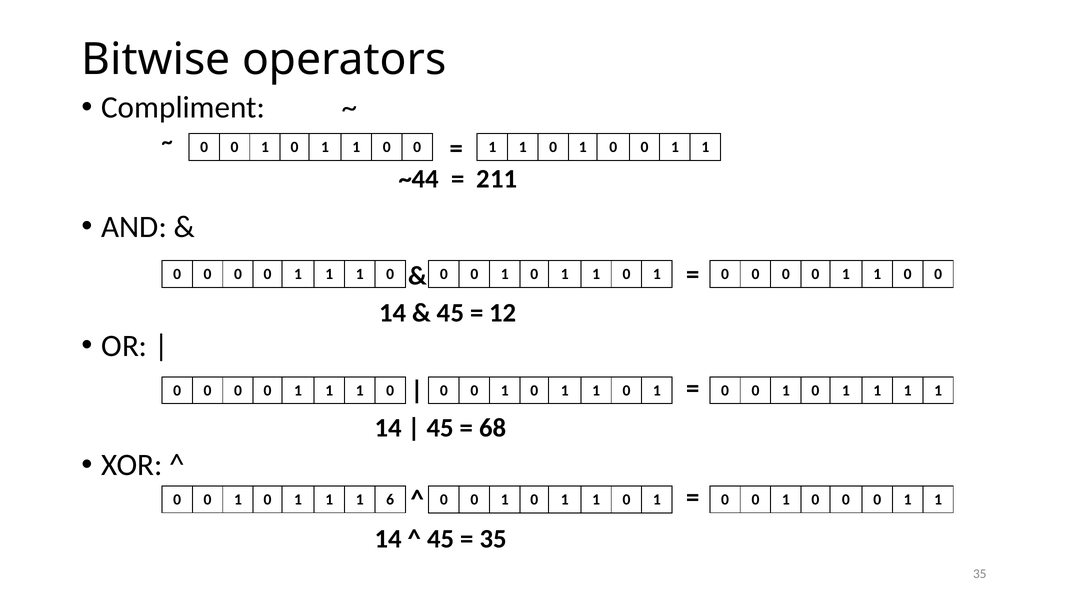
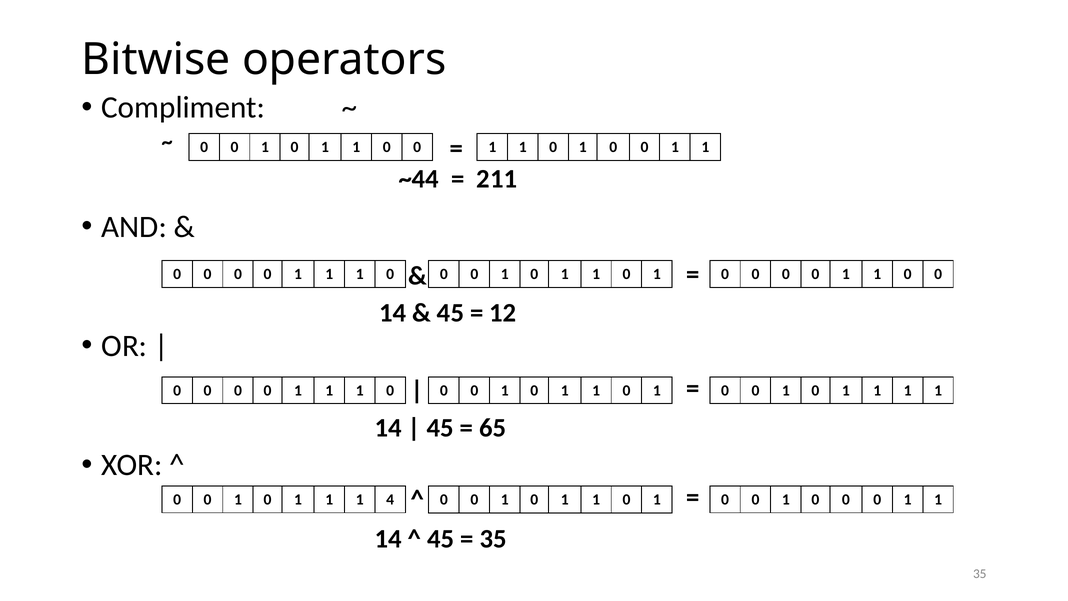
68: 68 -> 65 (493, 428)
6: 6 -> 4 (390, 499)
